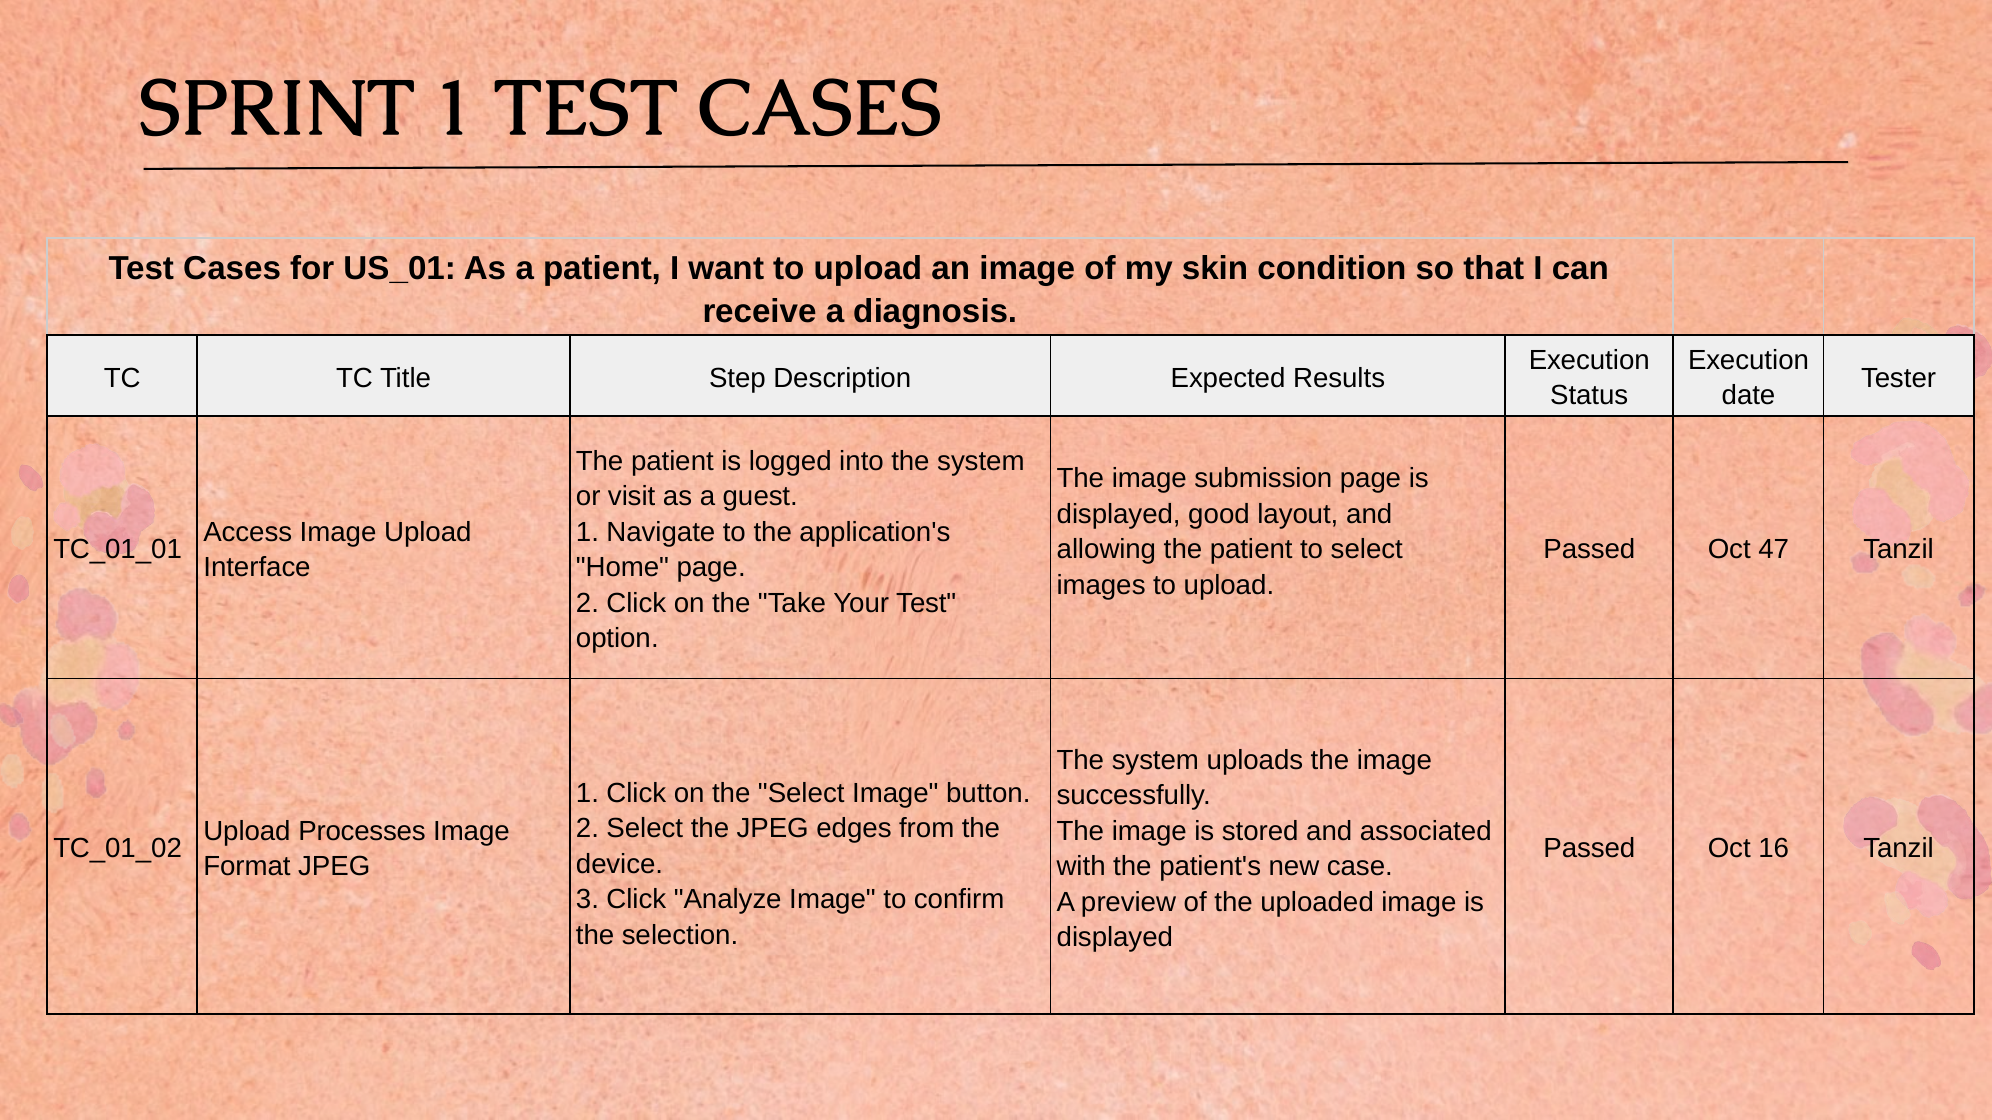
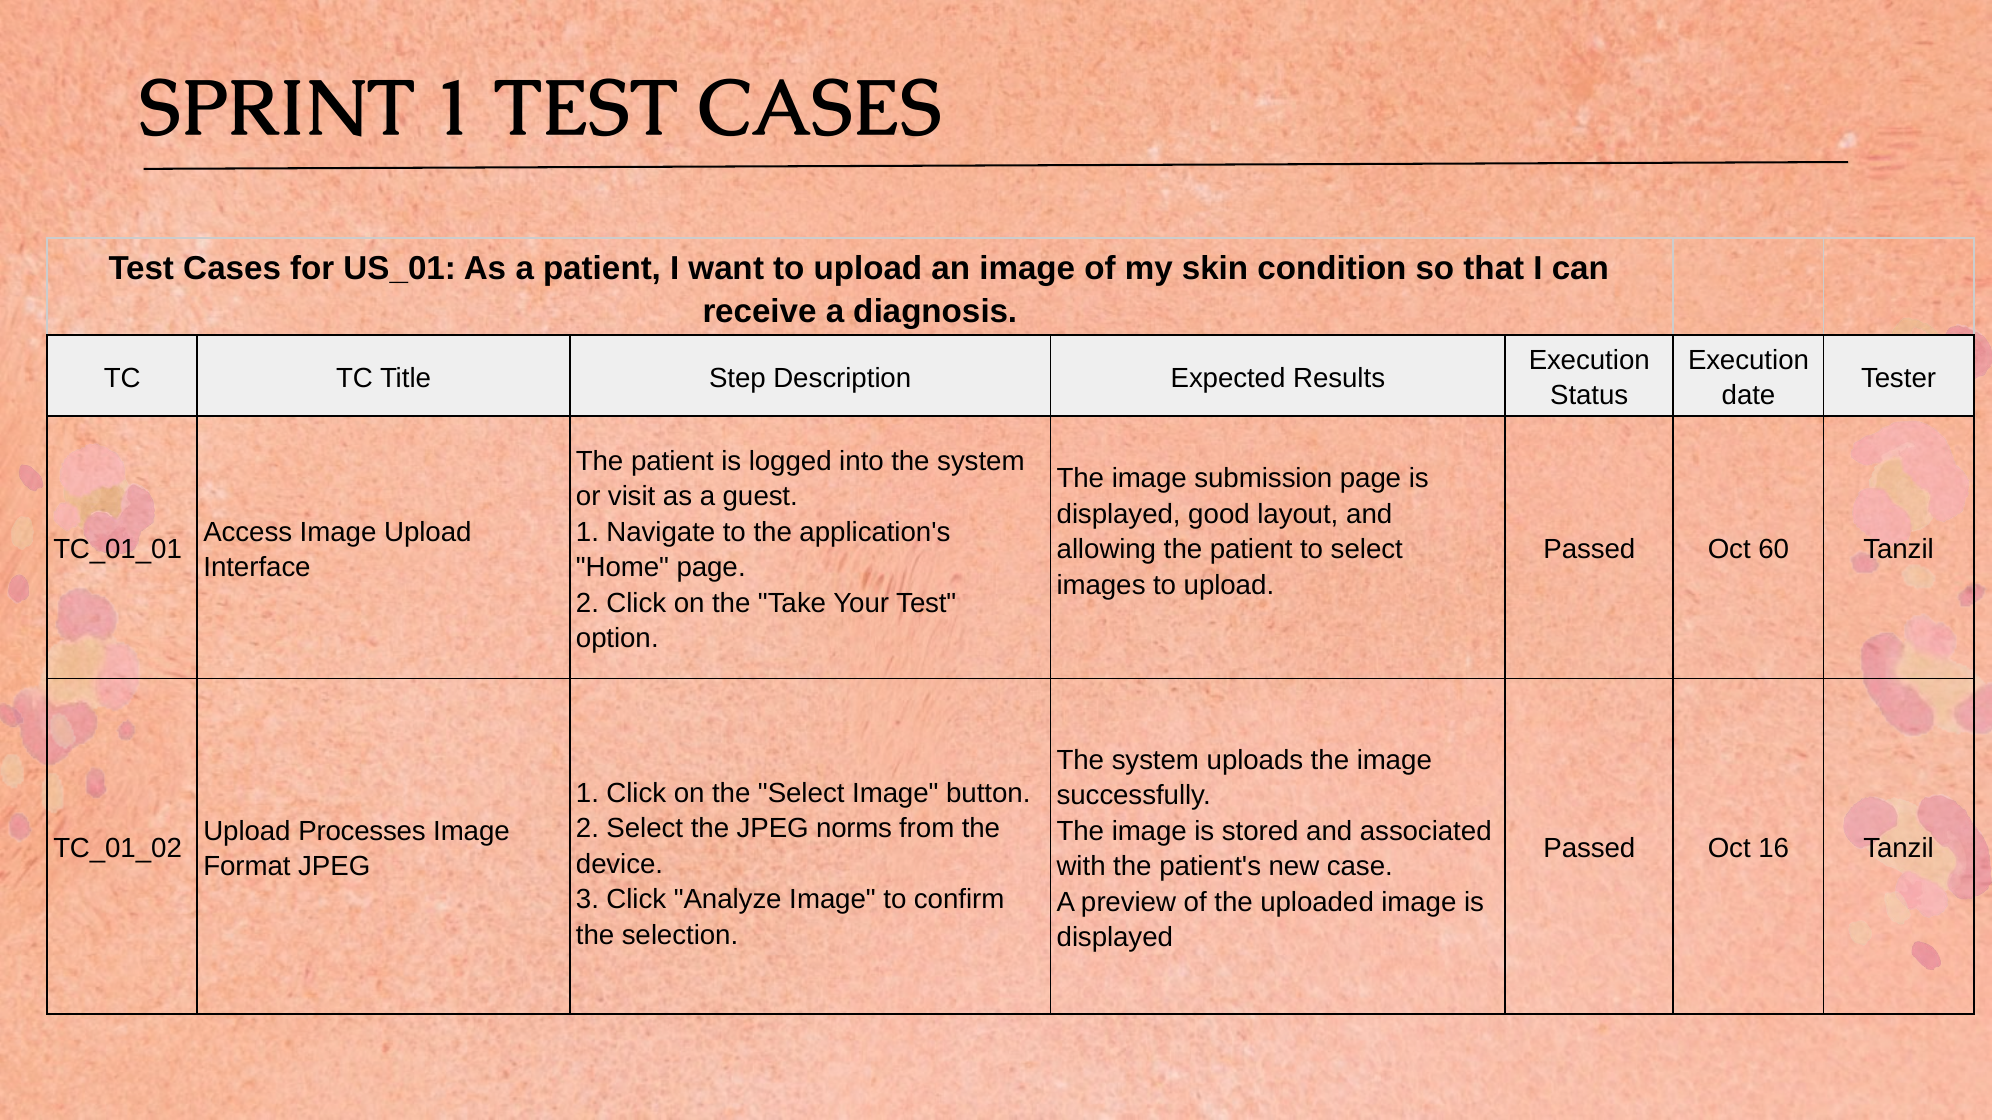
47: 47 -> 60 (1774, 550)
edges: edges -> norms (854, 829)
